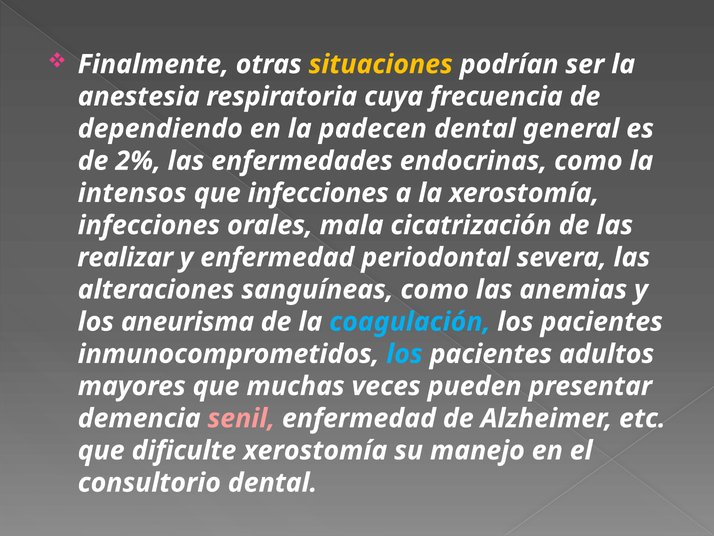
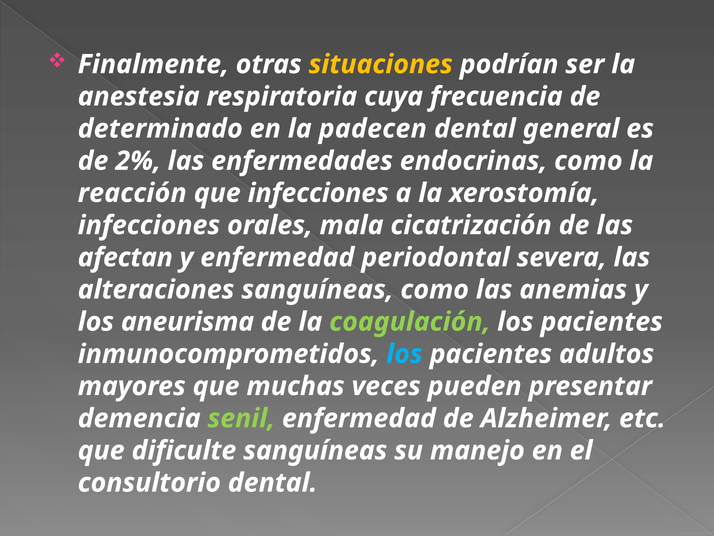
dependiendo: dependiendo -> determinado (160, 129)
intensos: intensos -> reacción (132, 193)
realizar: realizar -> afectan (125, 257)
coagulación colour: light blue -> light green (410, 322)
senil colour: pink -> light green (241, 418)
dificulte xerostomía: xerostomía -> sanguíneas (315, 450)
